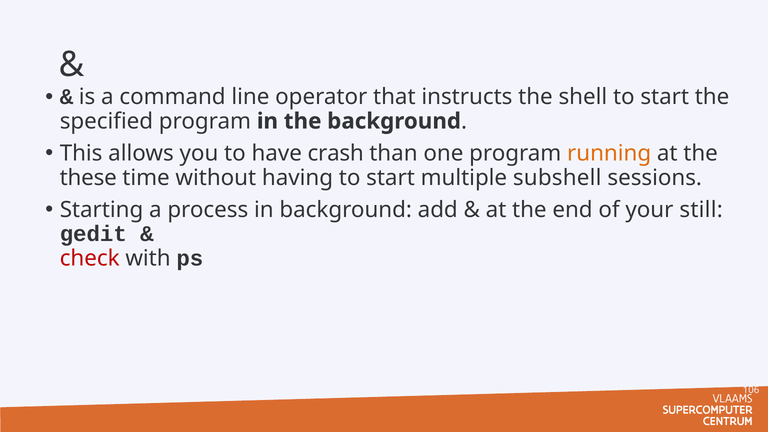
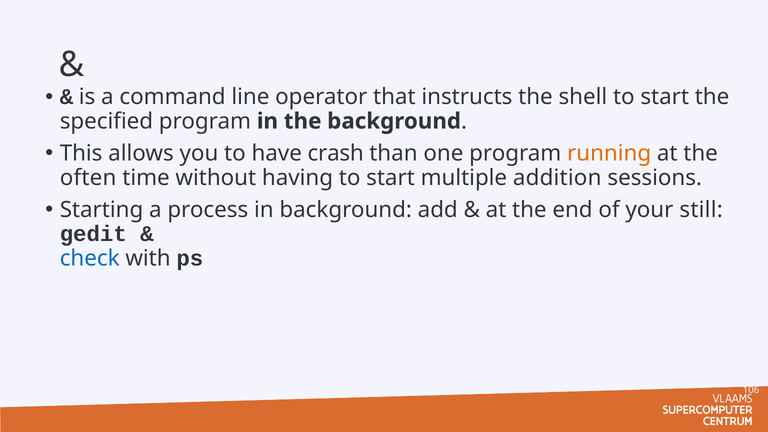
these: these -> often (88, 178)
subshell: subshell -> addition (557, 178)
check colour: red -> blue (90, 258)
